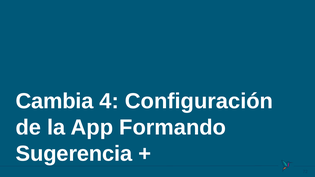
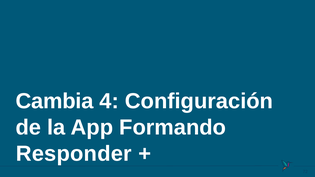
Sugerencia: Sugerencia -> Responder (74, 154)
